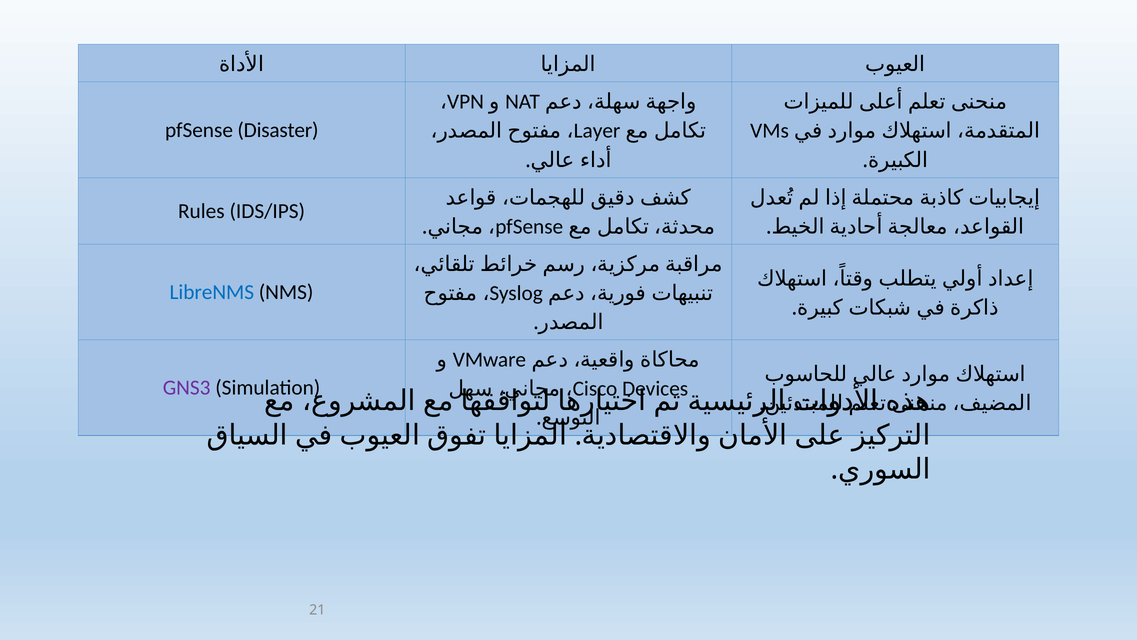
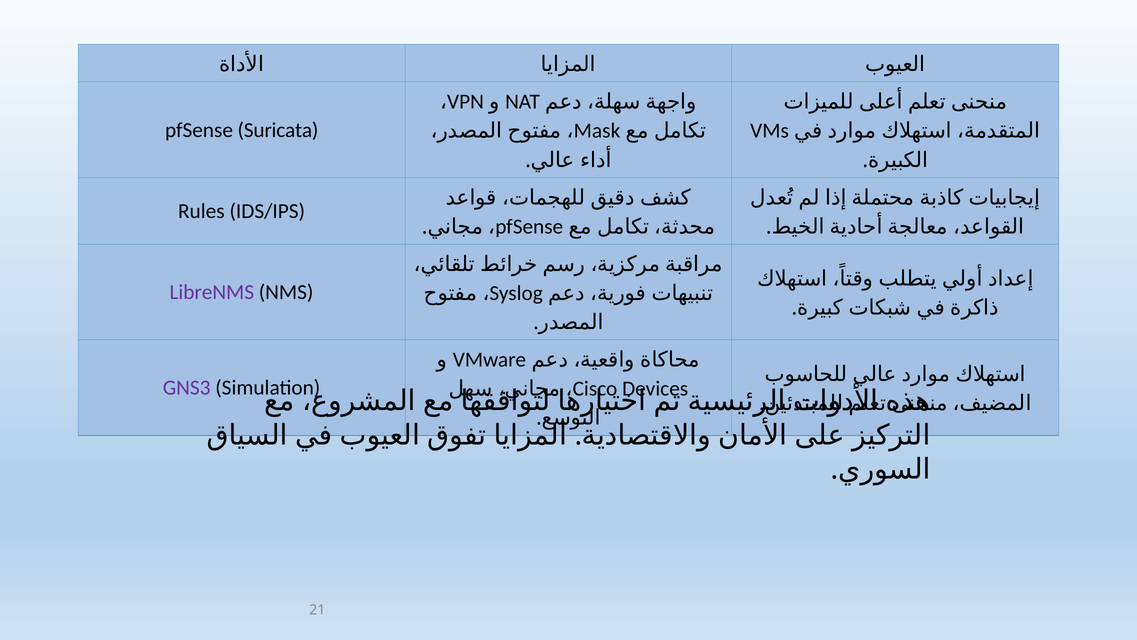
Disaster: Disaster -> Suricata (278, 130)
Layer: Layer -> Mask (597, 131)
LibreNMS colour: blue -> purple (212, 292)
